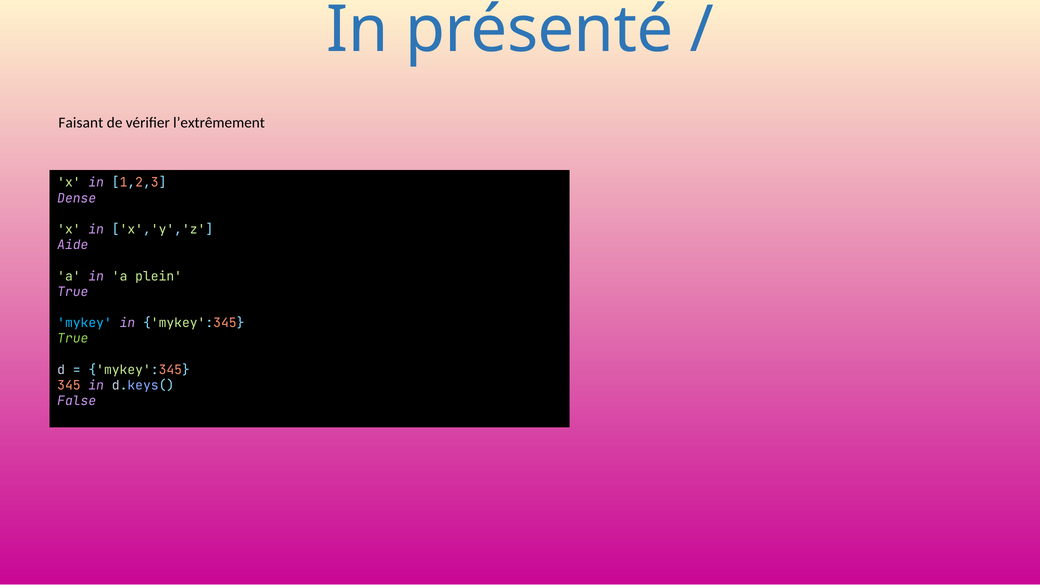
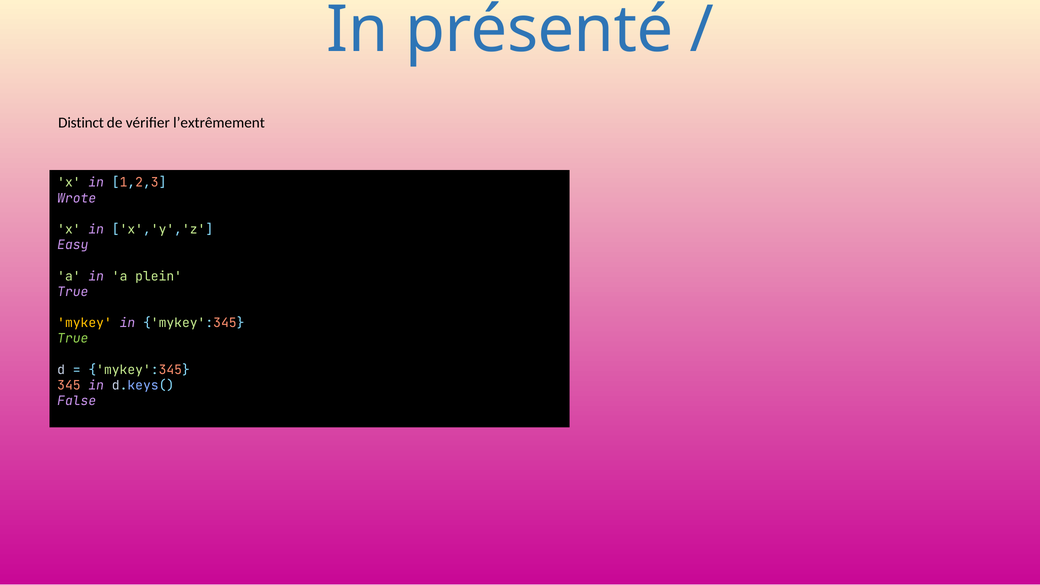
Faisant: Faisant -> Distinct (81, 123)
Dense: Dense -> Wrote (77, 198)
Aide: Aide -> Easy (73, 245)
mykey colour: light blue -> yellow (85, 323)
